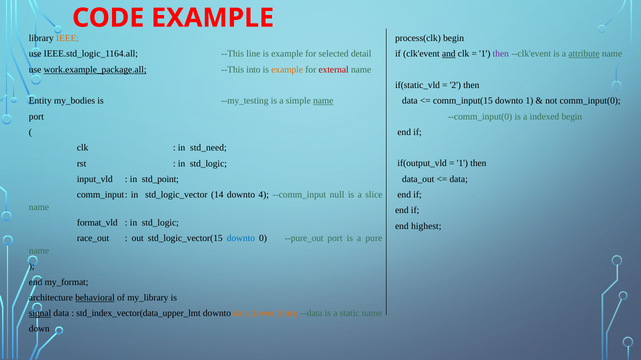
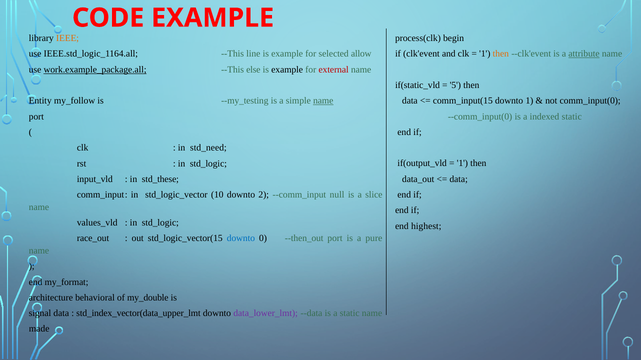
detail: detail -> allow (361, 54)
and underline: present -> none (449, 54)
then colour: purple -> orange (501, 54)
into: into -> else (253, 70)
example colour: orange -> black (287, 70)
2: 2 -> 5 (455, 85)
my_bodies: my_bodies -> my_follow (75, 101)
indexed begin: begin -> static (572, 117)
std_point: std_point -> std_these (160, 179)
14: 14 -> 10 (217, 195)
4: 4 -> 2 (264, 195)
format_vld: format_vld -> values_vld (97, 223)
--pure_out: --pure_out -> --then_out (304, 239)
behavioral underline: present -> none (95, 298)
my_library: my_library -> my_double (148, 298)
signal underline: present -> none (40, 314)
data_lower_lmt colour: orange -> purple (266, 314)
down: down -> made (39, 329)
